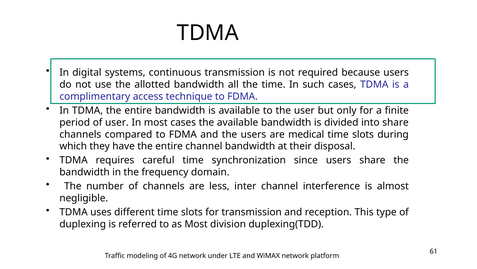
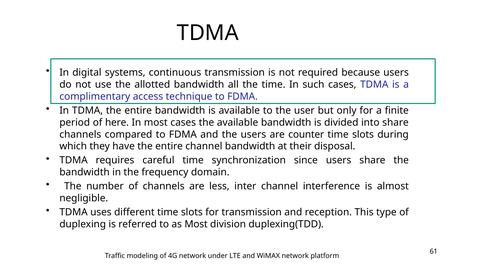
of user: user -> here (117, 122)
medical: medical -> counter (306, 134)
